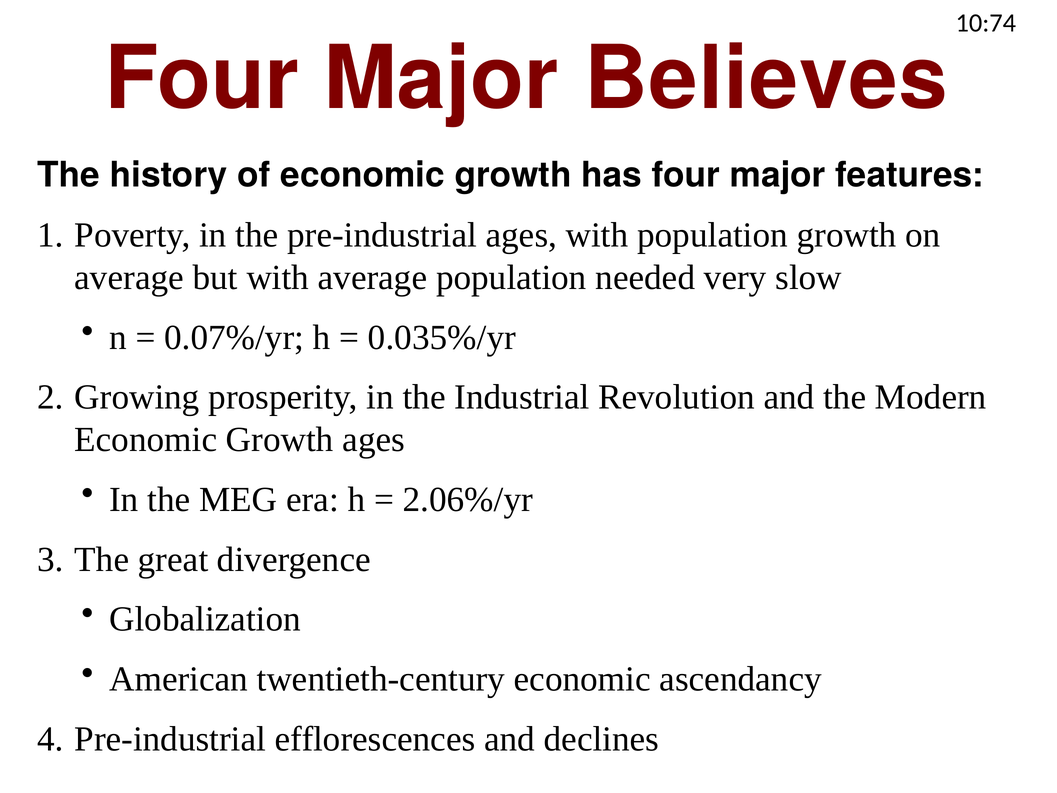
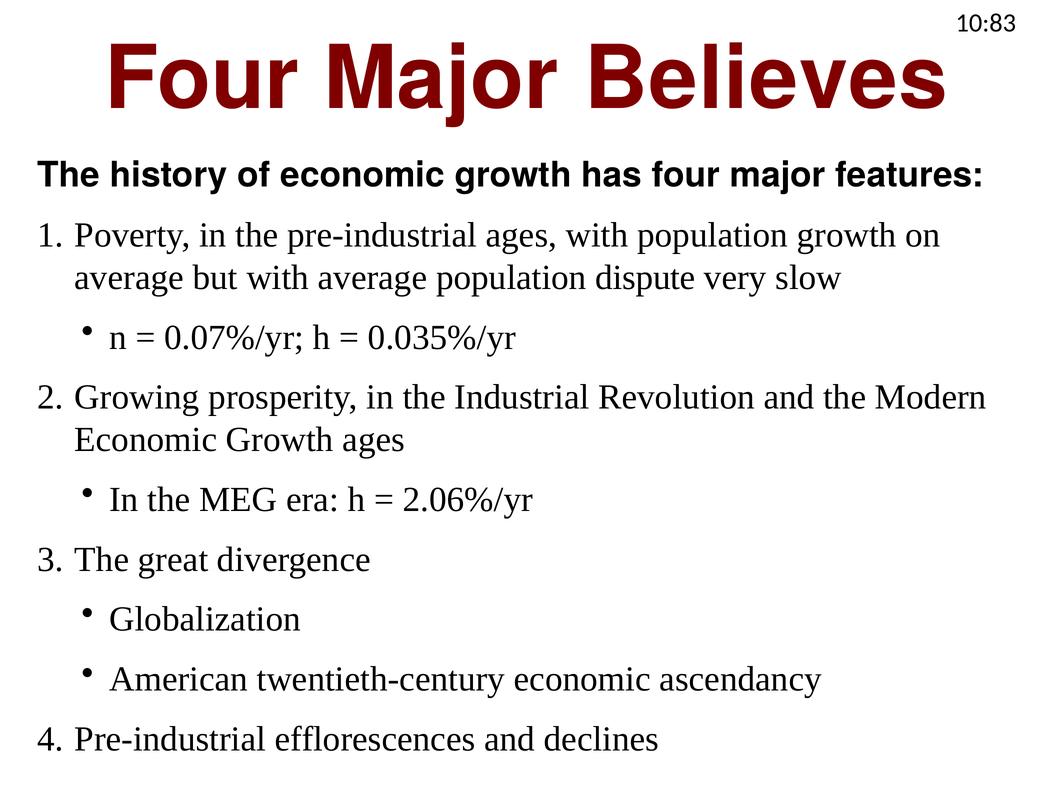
10:74: 10:74 -> 10:83 (986, 23)
needed: needed -> dispute (645, 277)
